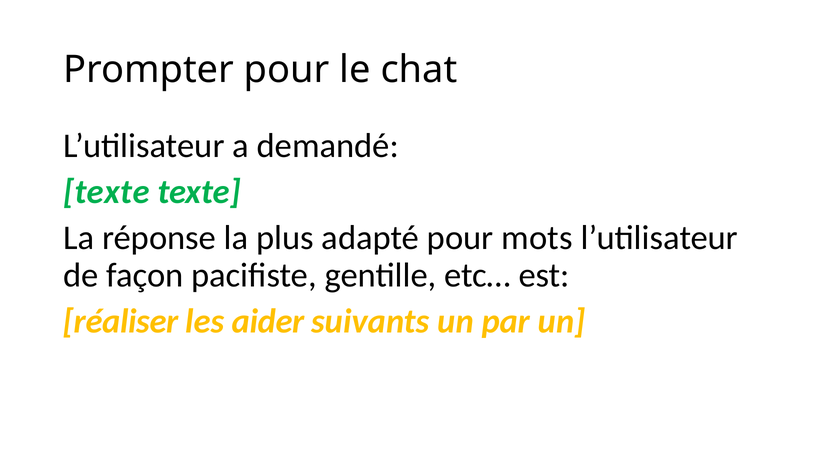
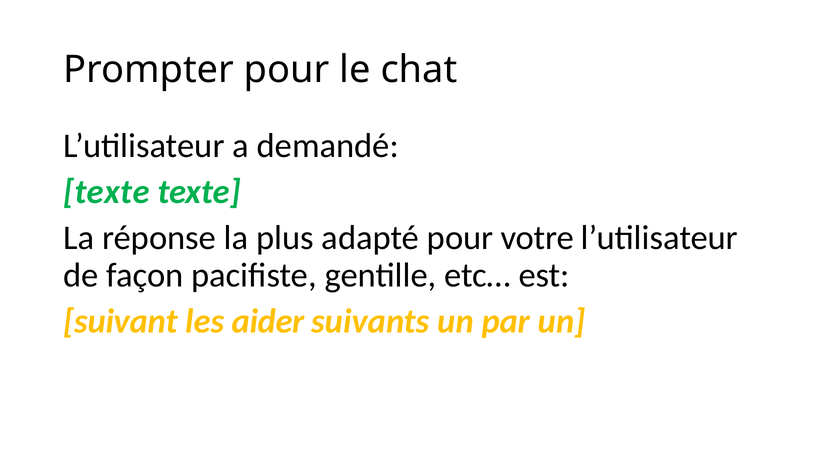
mots: mots -> votre (537, 238)
réaliser: réaliser -> suivant (121, 321)
